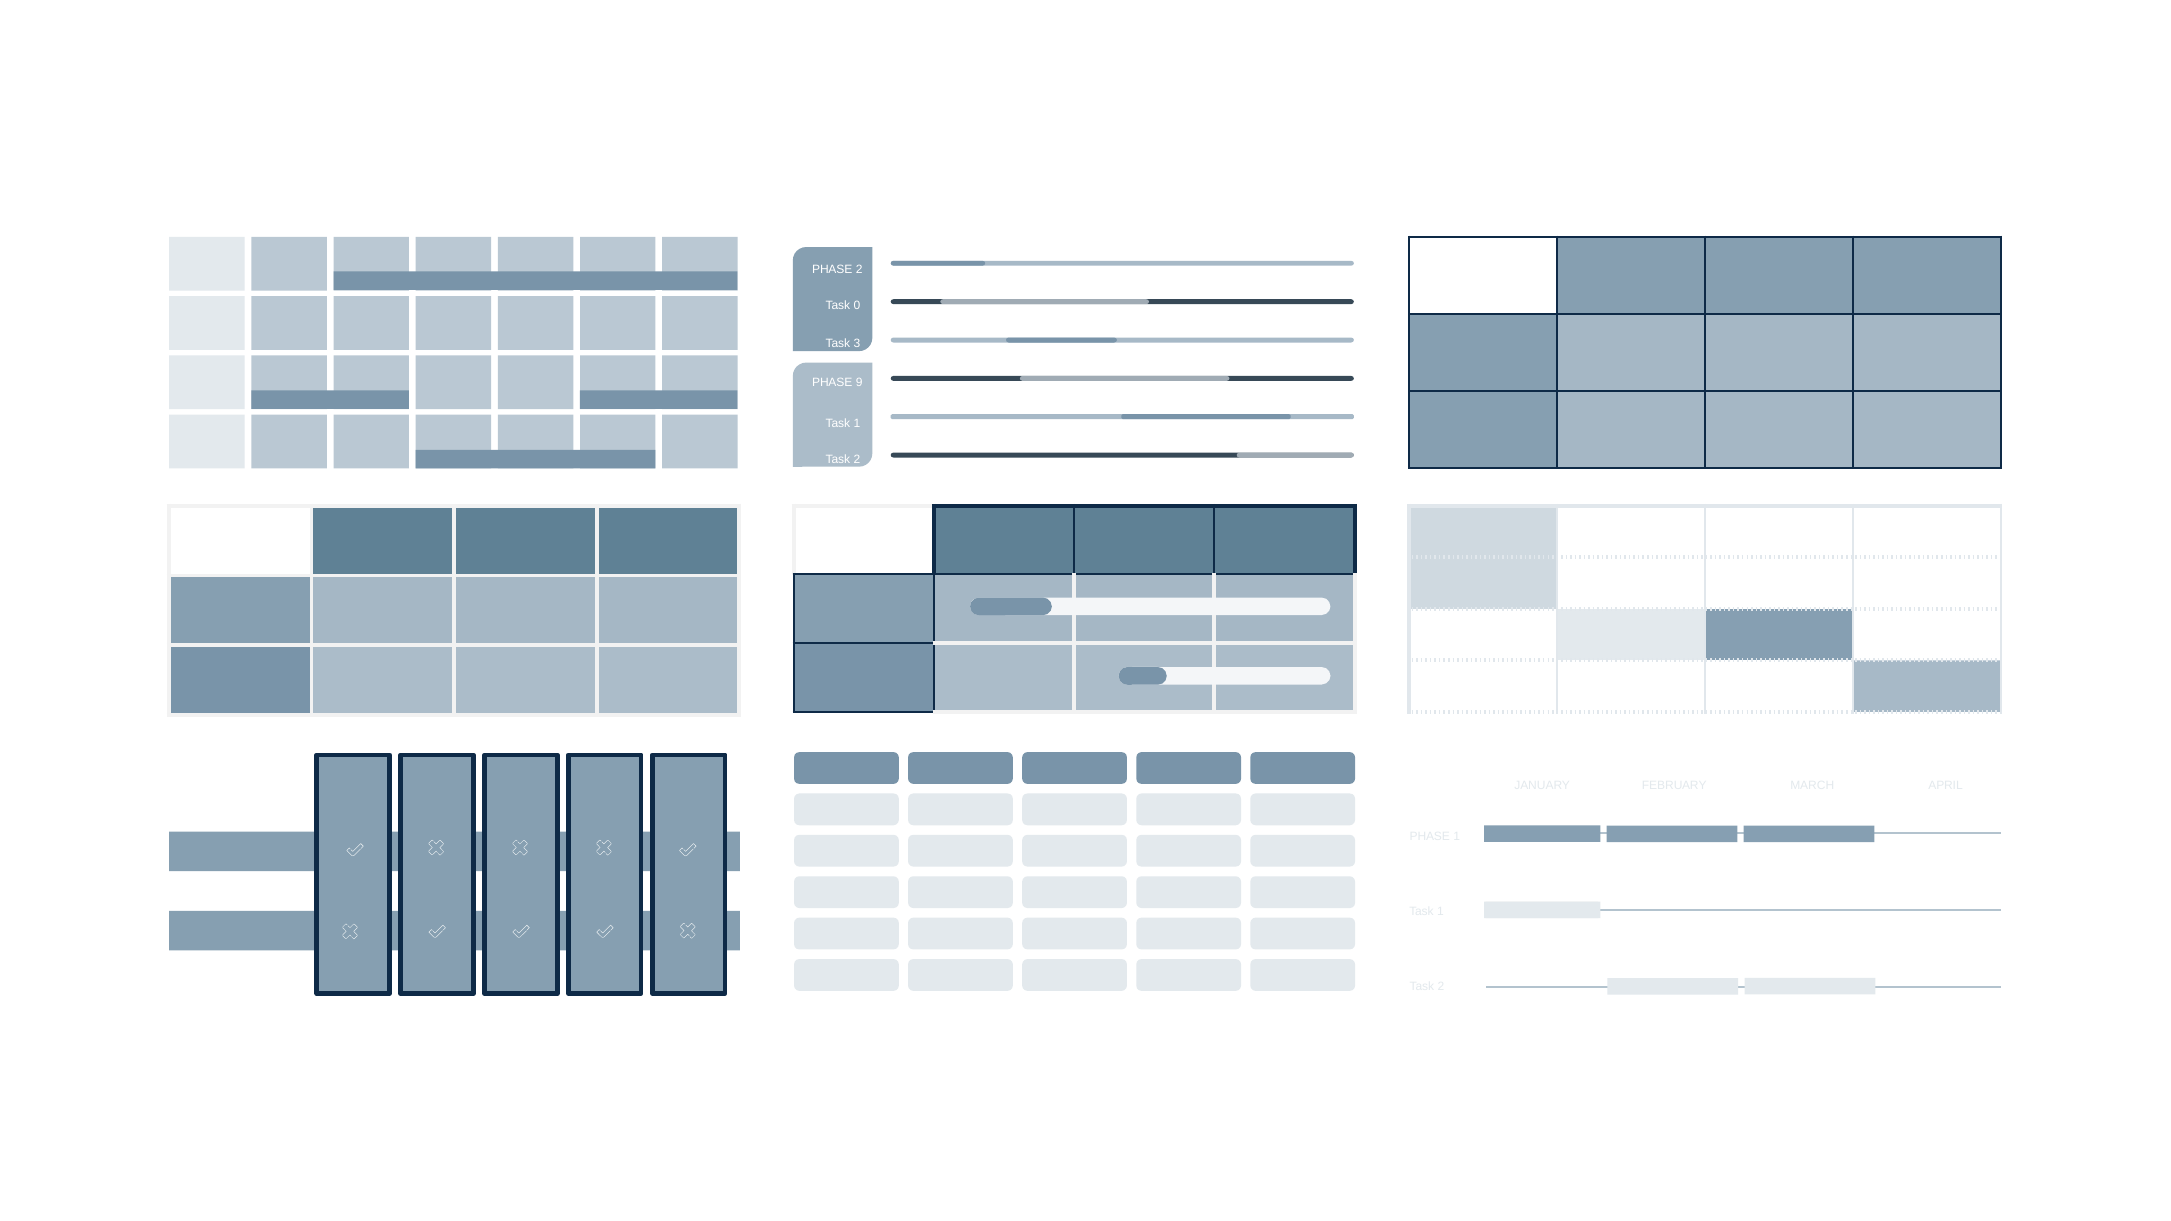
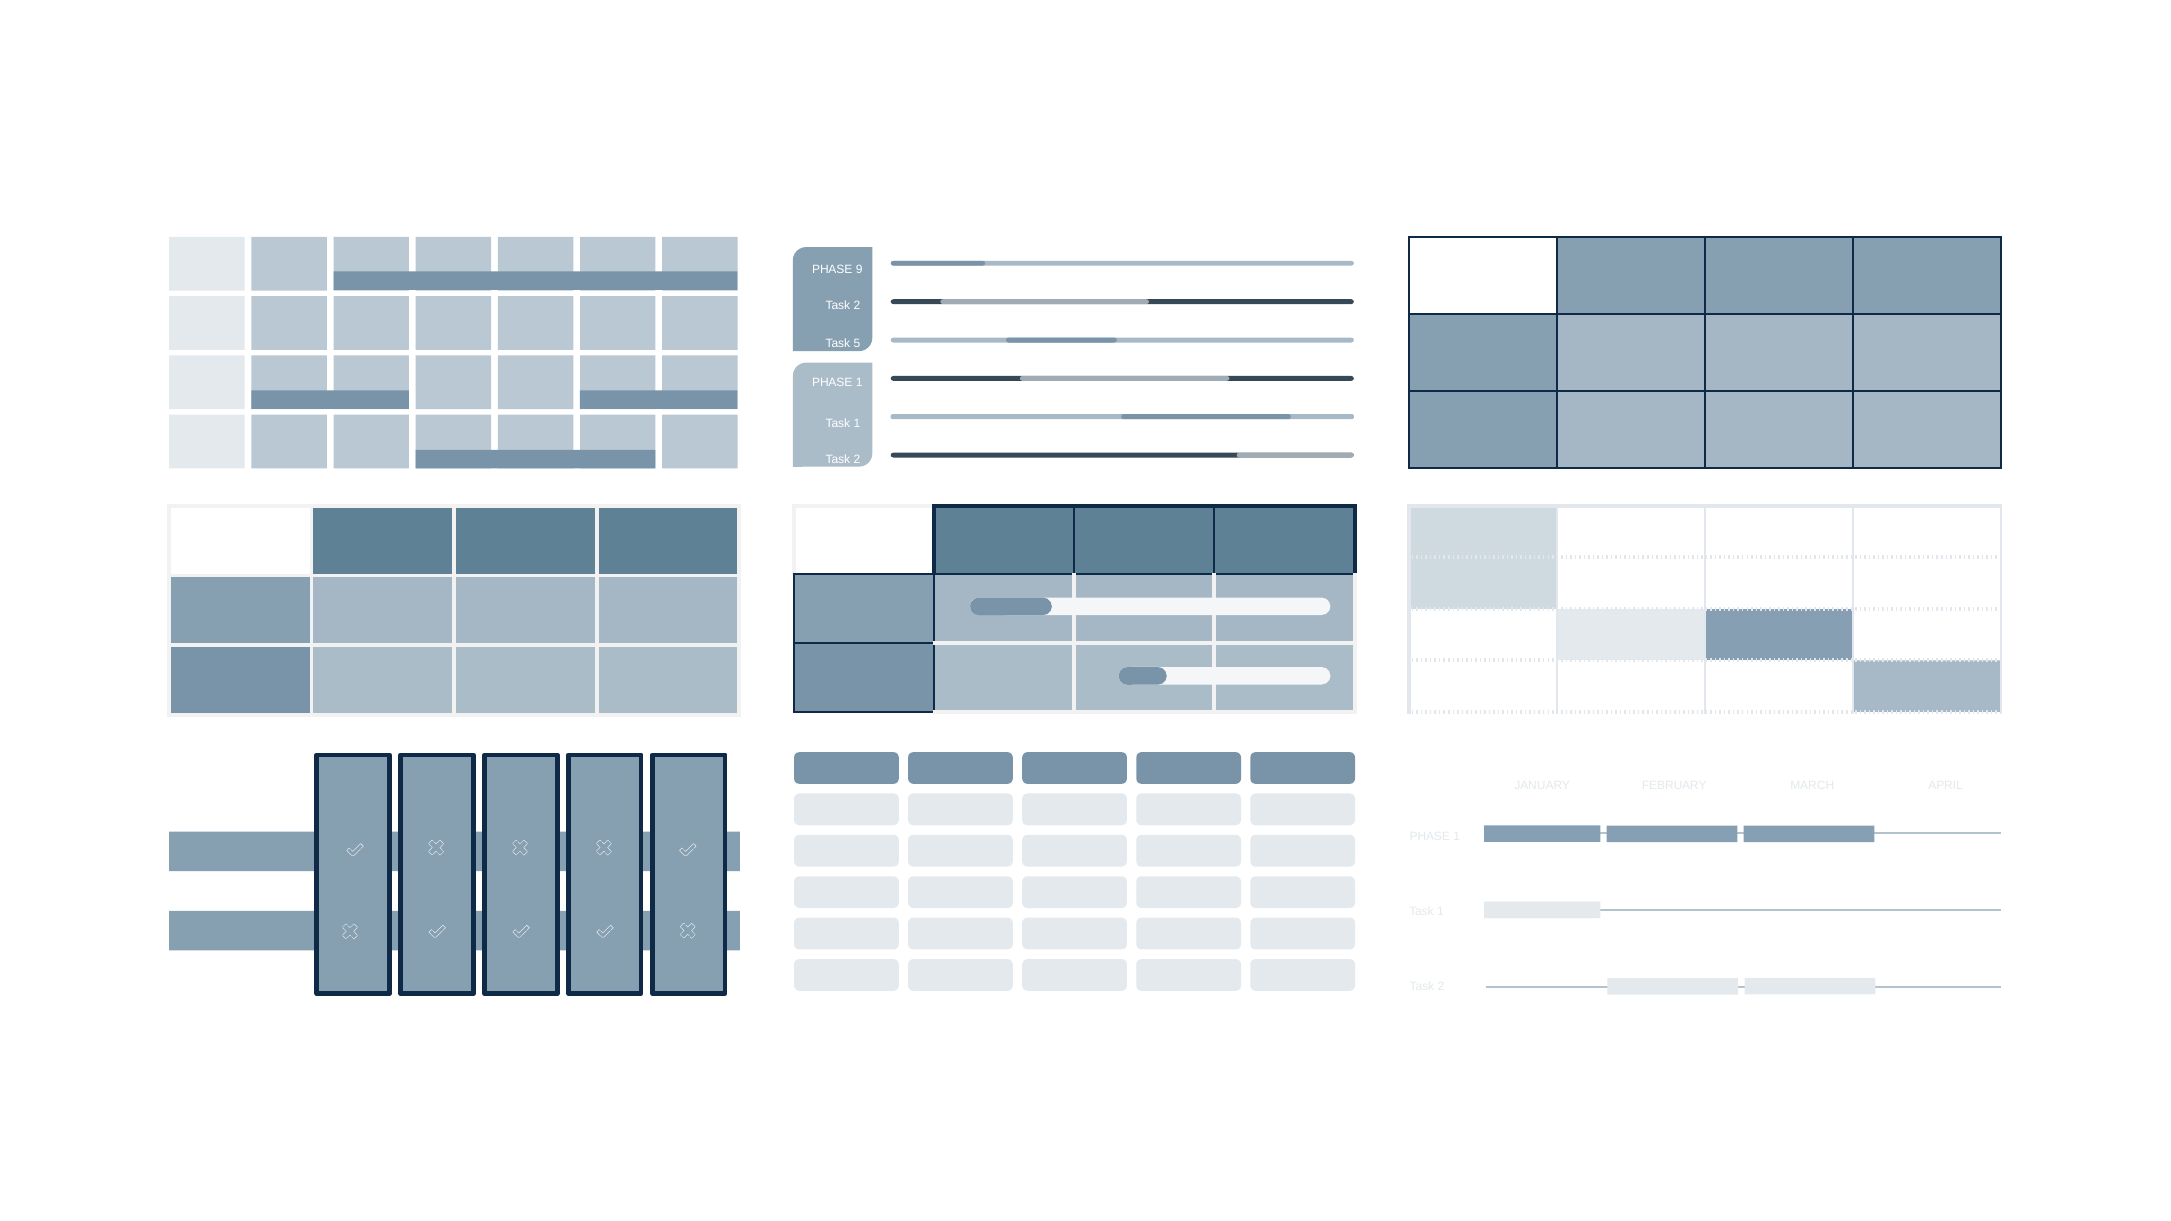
PHASE 2: 2 -> 9 (859, 269)
0: 0 -> 2 (857, 306)
3: 3 -> 5 (857, 344)
9: 9 -> 1 (859, 383)
